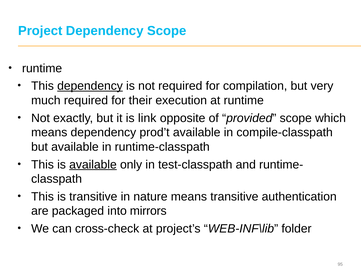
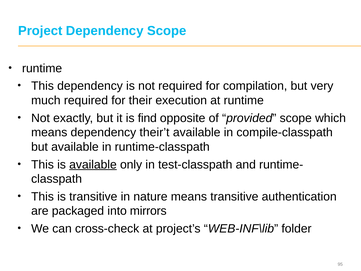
dependency underline: present -> none (90, 86)
link: link -> find (147, 118)
prod’t: prod’t -> their’t (154, 132)
